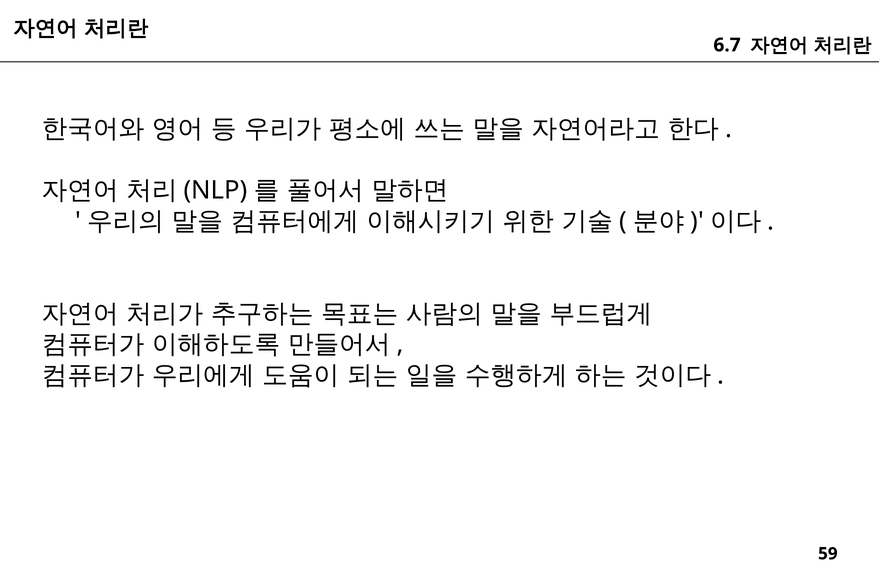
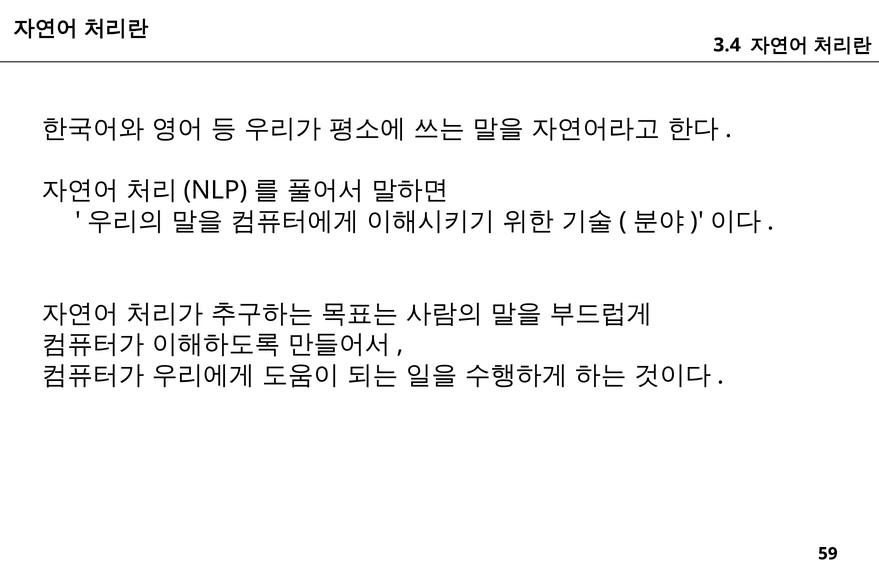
6.7: 6.7 -> 3.4 (727, 45)
